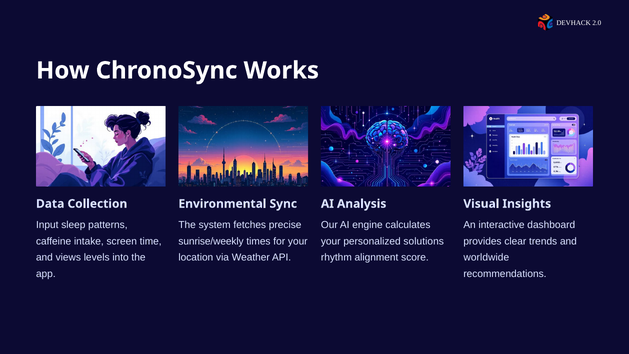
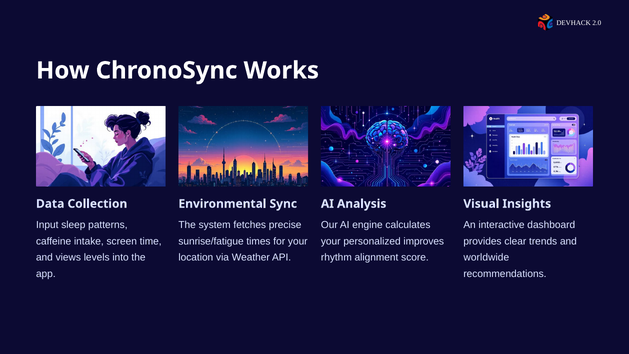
sunrise/weekly: sunrise/weekly -> sunrise/fatigue (211, 241)
solutions: solutions -> improves (424, 241)
